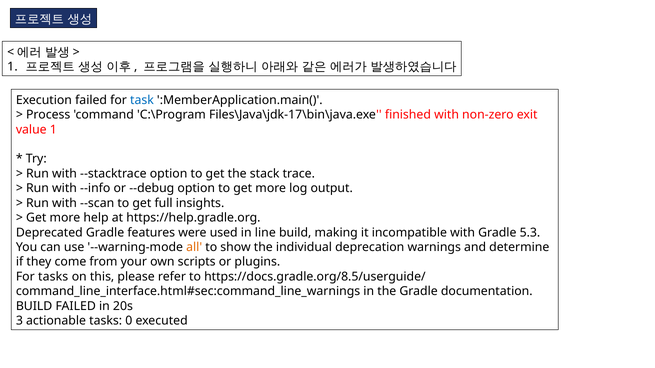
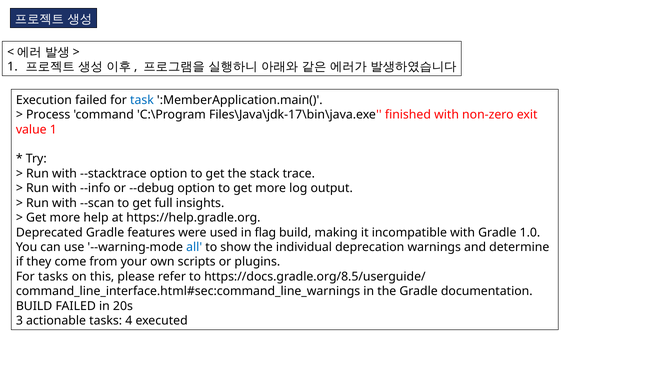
line: line -> flag (265, 233)
5.3: 5.3 -> 1.0 (530, 233)
all colour: orange -> blue (194, 248)
0: 0 -> 4 (129, 321)
